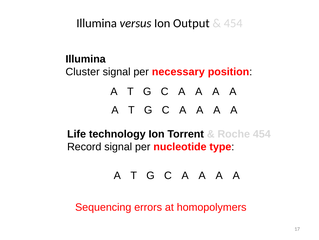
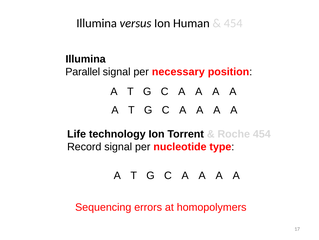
Output: Output -> Human (191, 23)
Cluster: Cluster -> Parallel (83, 72)
